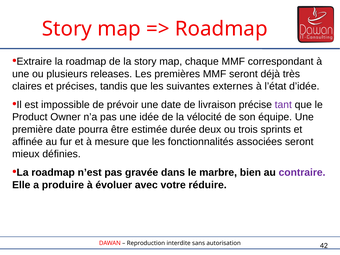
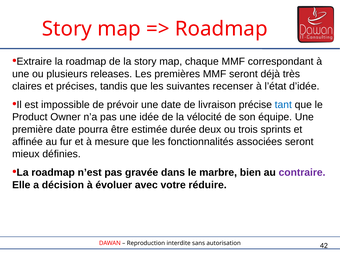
externes: externes -> recenser (233, 86)
tant colour: purple -> blue (283, 105)
produire: produire -> décision (63, 185)
